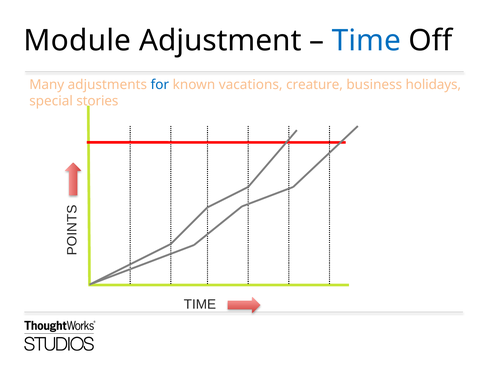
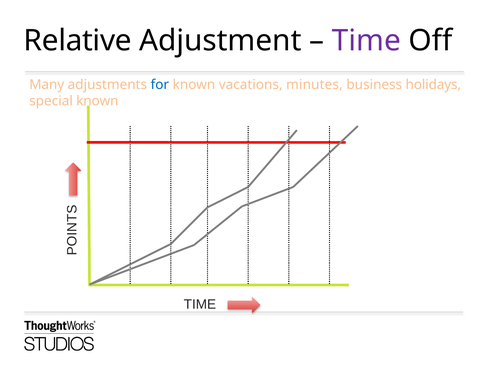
Module: Module -> Relative (78, 41)
Time colour: blue -> purple (366, 41)
creature: creature -> minutes (314, 85)
special stories: stories -> known (97, 101)
